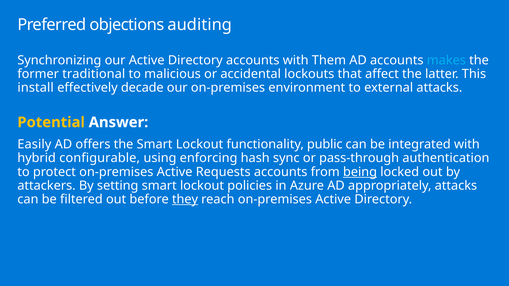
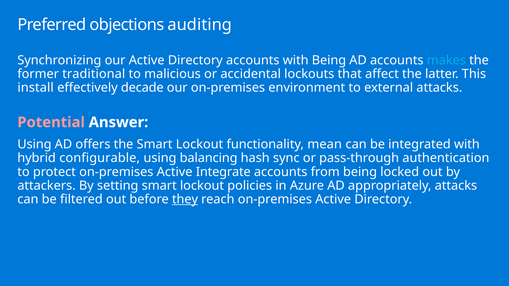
with Them: Them -> Being (329, 60)
Potential colour: yellow -> pink (51, 122)
Easily: Easily -> Using (34, 145)
public: public -> mean (325, 145)
enforcing: enforcing -> balancing (209, 158)
Requests: Requests -> Integrate (223, 172)
being underline: present -> none (360, 172)
